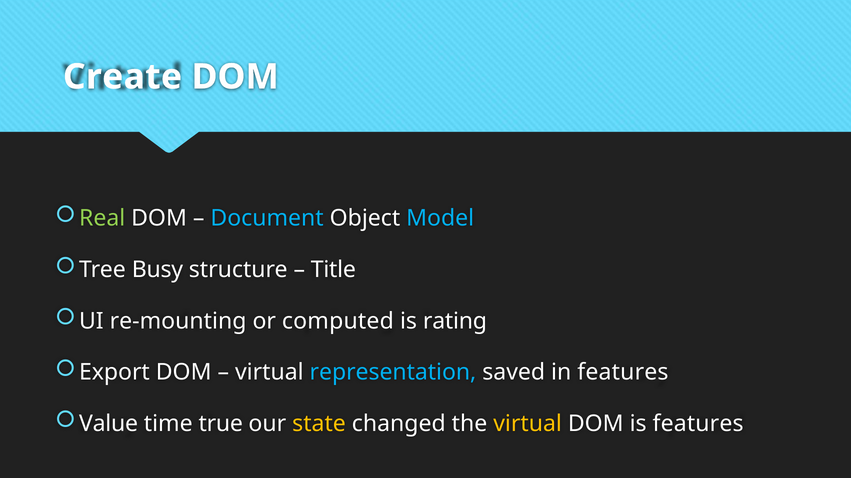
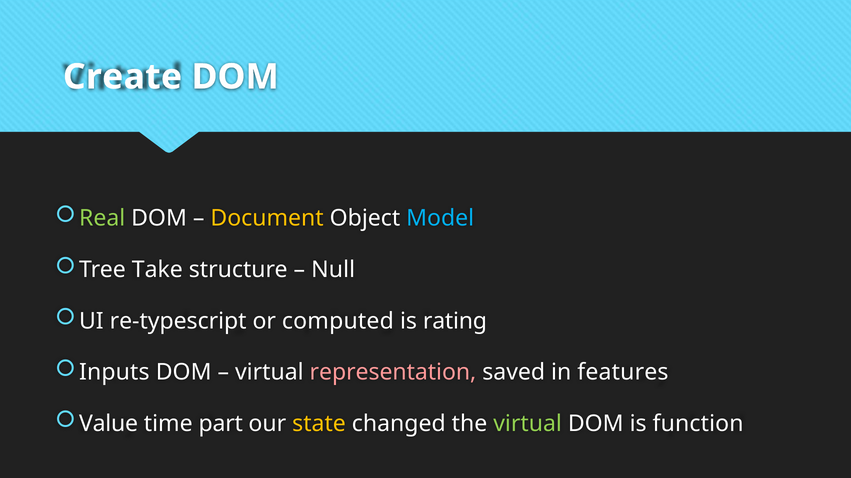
Document colour: light blue -> yellow (267, 219)
Busy: Busy -> Take (157, 270)
Title: Title -> Null (333, 270)
re-mounting: re-mounting -> re-typescript (178, 321)
Export: Export -> Inputs (114, 373)
representation colour: light blue -> pink (393, 373)
true: true -> part (221, 424)
virtual colour: yellow -> light green (528, 424)
is features: features -> function (698, 424)
